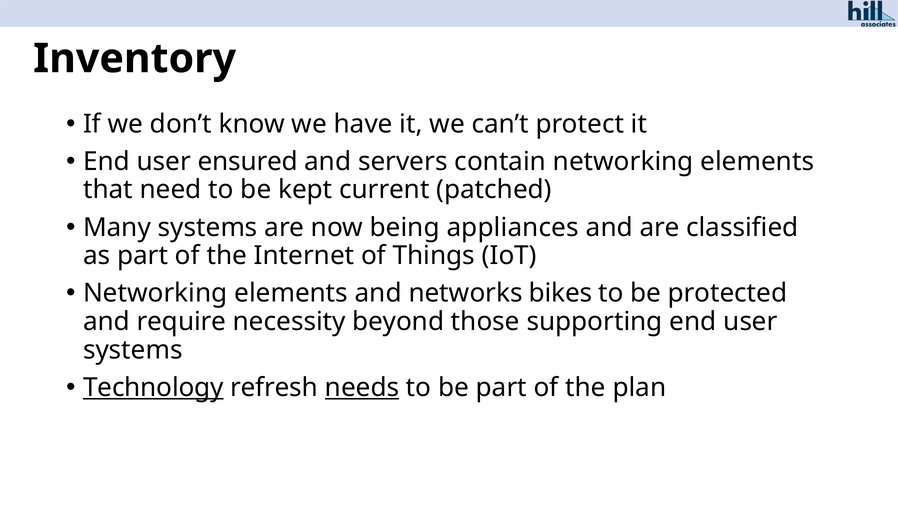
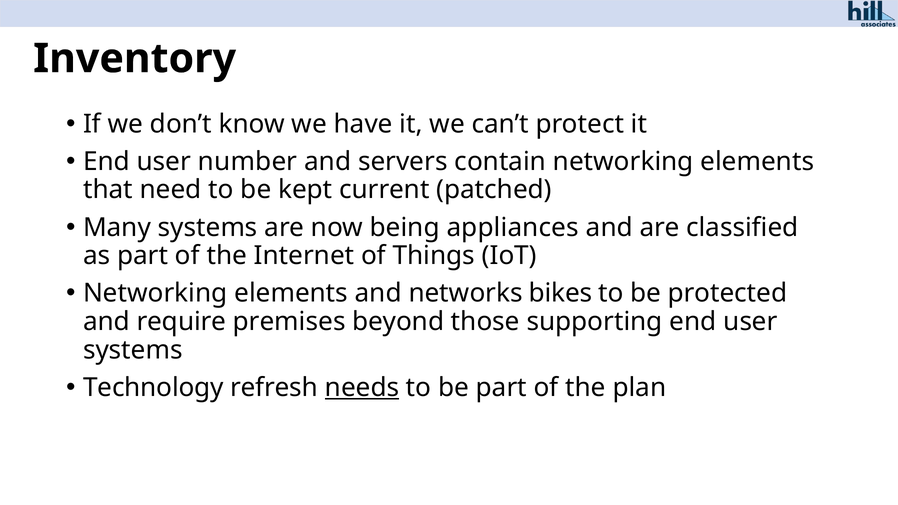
ensured: ensured -> number (248, 162)
necessity: necessity -> premises (289, 322)
Technology underline: present -> none (153, 388)
